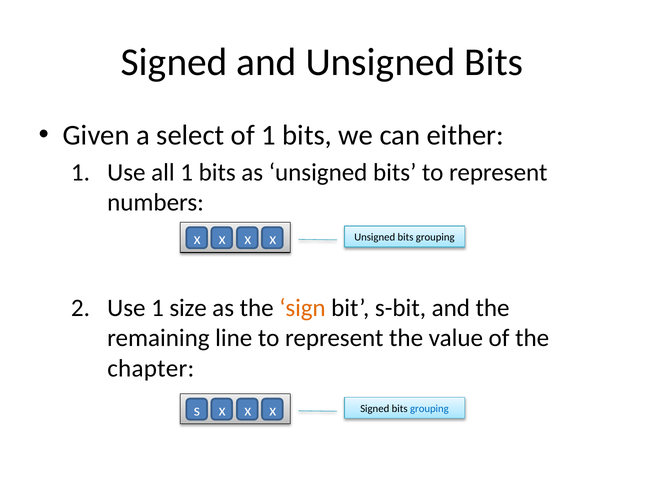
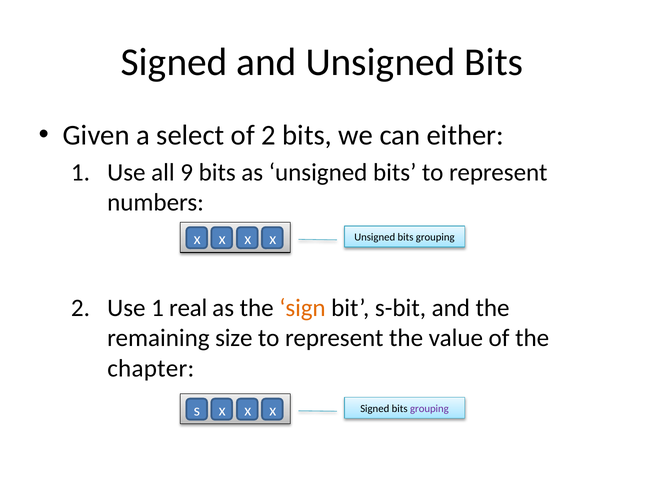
of 1: 1 -> 2 (269, 135)
all 1: 1 -> 9 (187, 172)
size: size -> real (188, 308)
line: line -> size (234, 338)
grouping colour: blue -> purple (429, 408)
